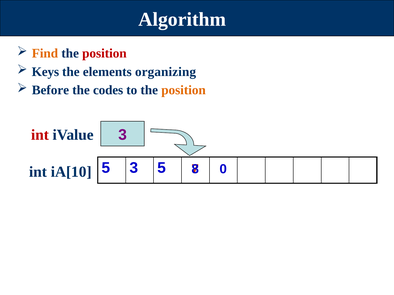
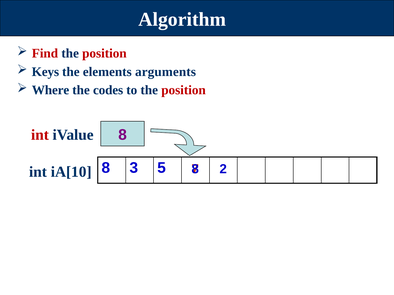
Find colour: orange -> red (45, 53)
organizing: organizing -> arguments (166, 72)
Before: Before -> Where (51, 90)
position colour: orange -> red (184, 90)
iValue 3: 3 -> 8 (123, 135)
0: 0 -> 2 (223, 169)
iA[10 5: 5 -> 8 (106, 168)
